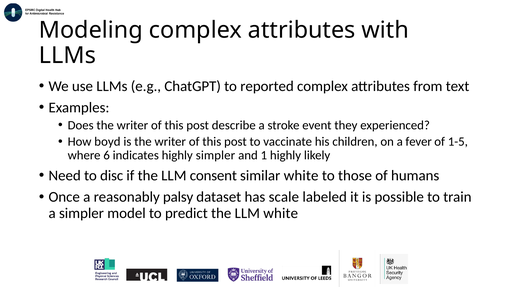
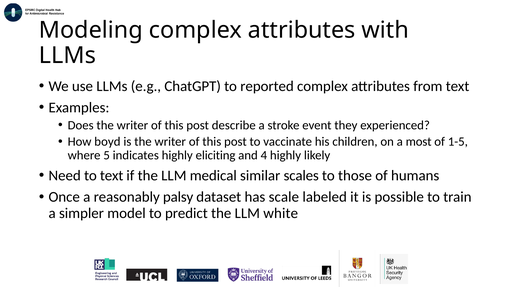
fever: fever -> most (419, 142)
6: 6 -> 5 (107, 156)
highly simpler: simpler -> eliciting (216, 156)
1: 1 -> 4 (264, 156)
to disc: disc -> text (112, 176)
consent: consent -> medical (213, 176)
similar white: white -> scales (301, 176)
